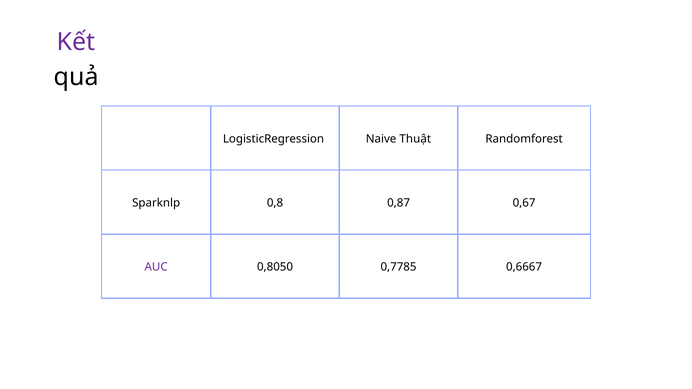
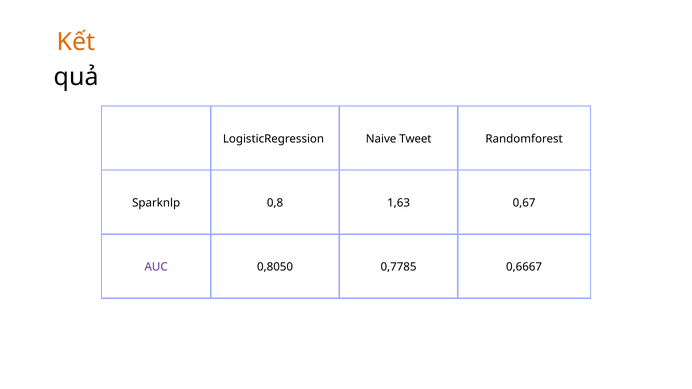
Kết colour: purple -> orange (76, 42)
Thuật: Thuật -> Tweet (415, 139)
0,87: 0,87 -> 1,63 (399, 203)
